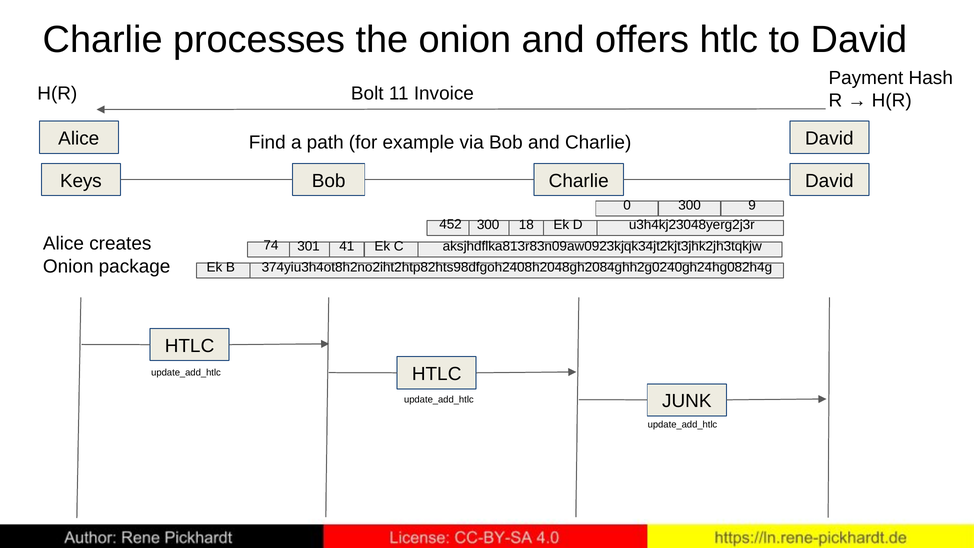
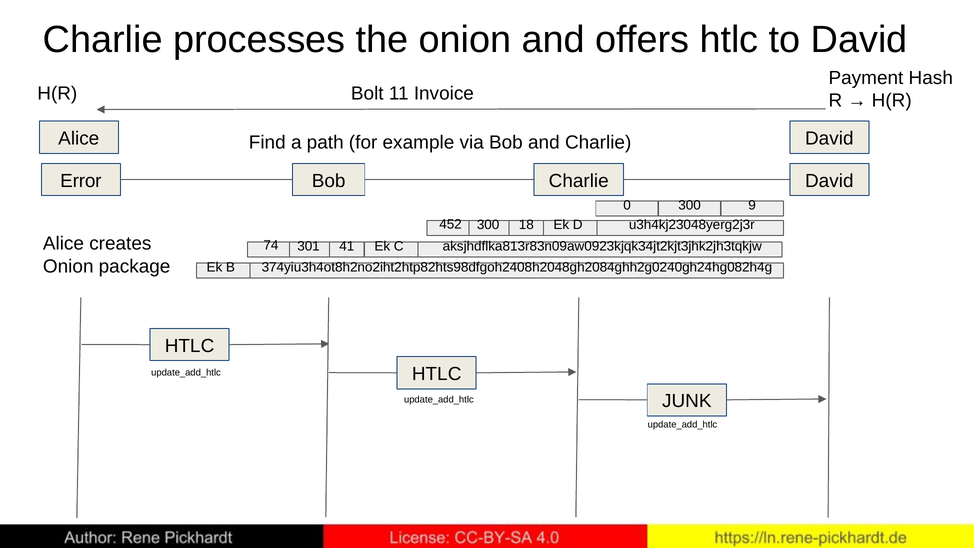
Keys: Keys -> Error (81, 181)
